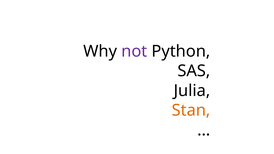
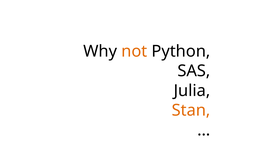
not colour: purple -> orange (134, 51)
